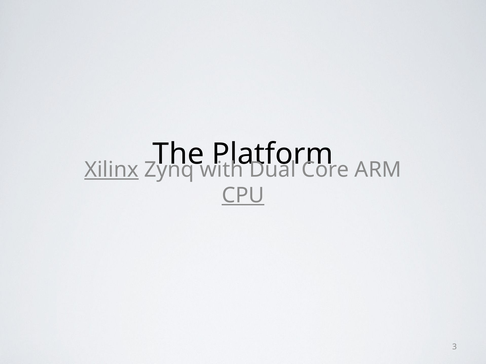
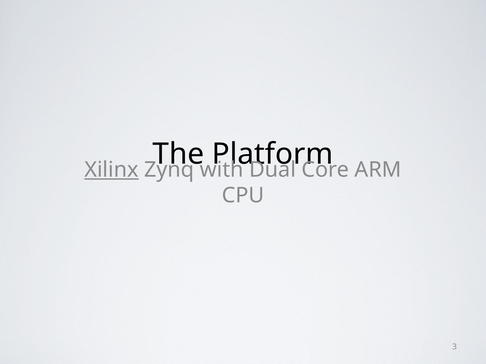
CPU underline: present -> none (243, 196)
